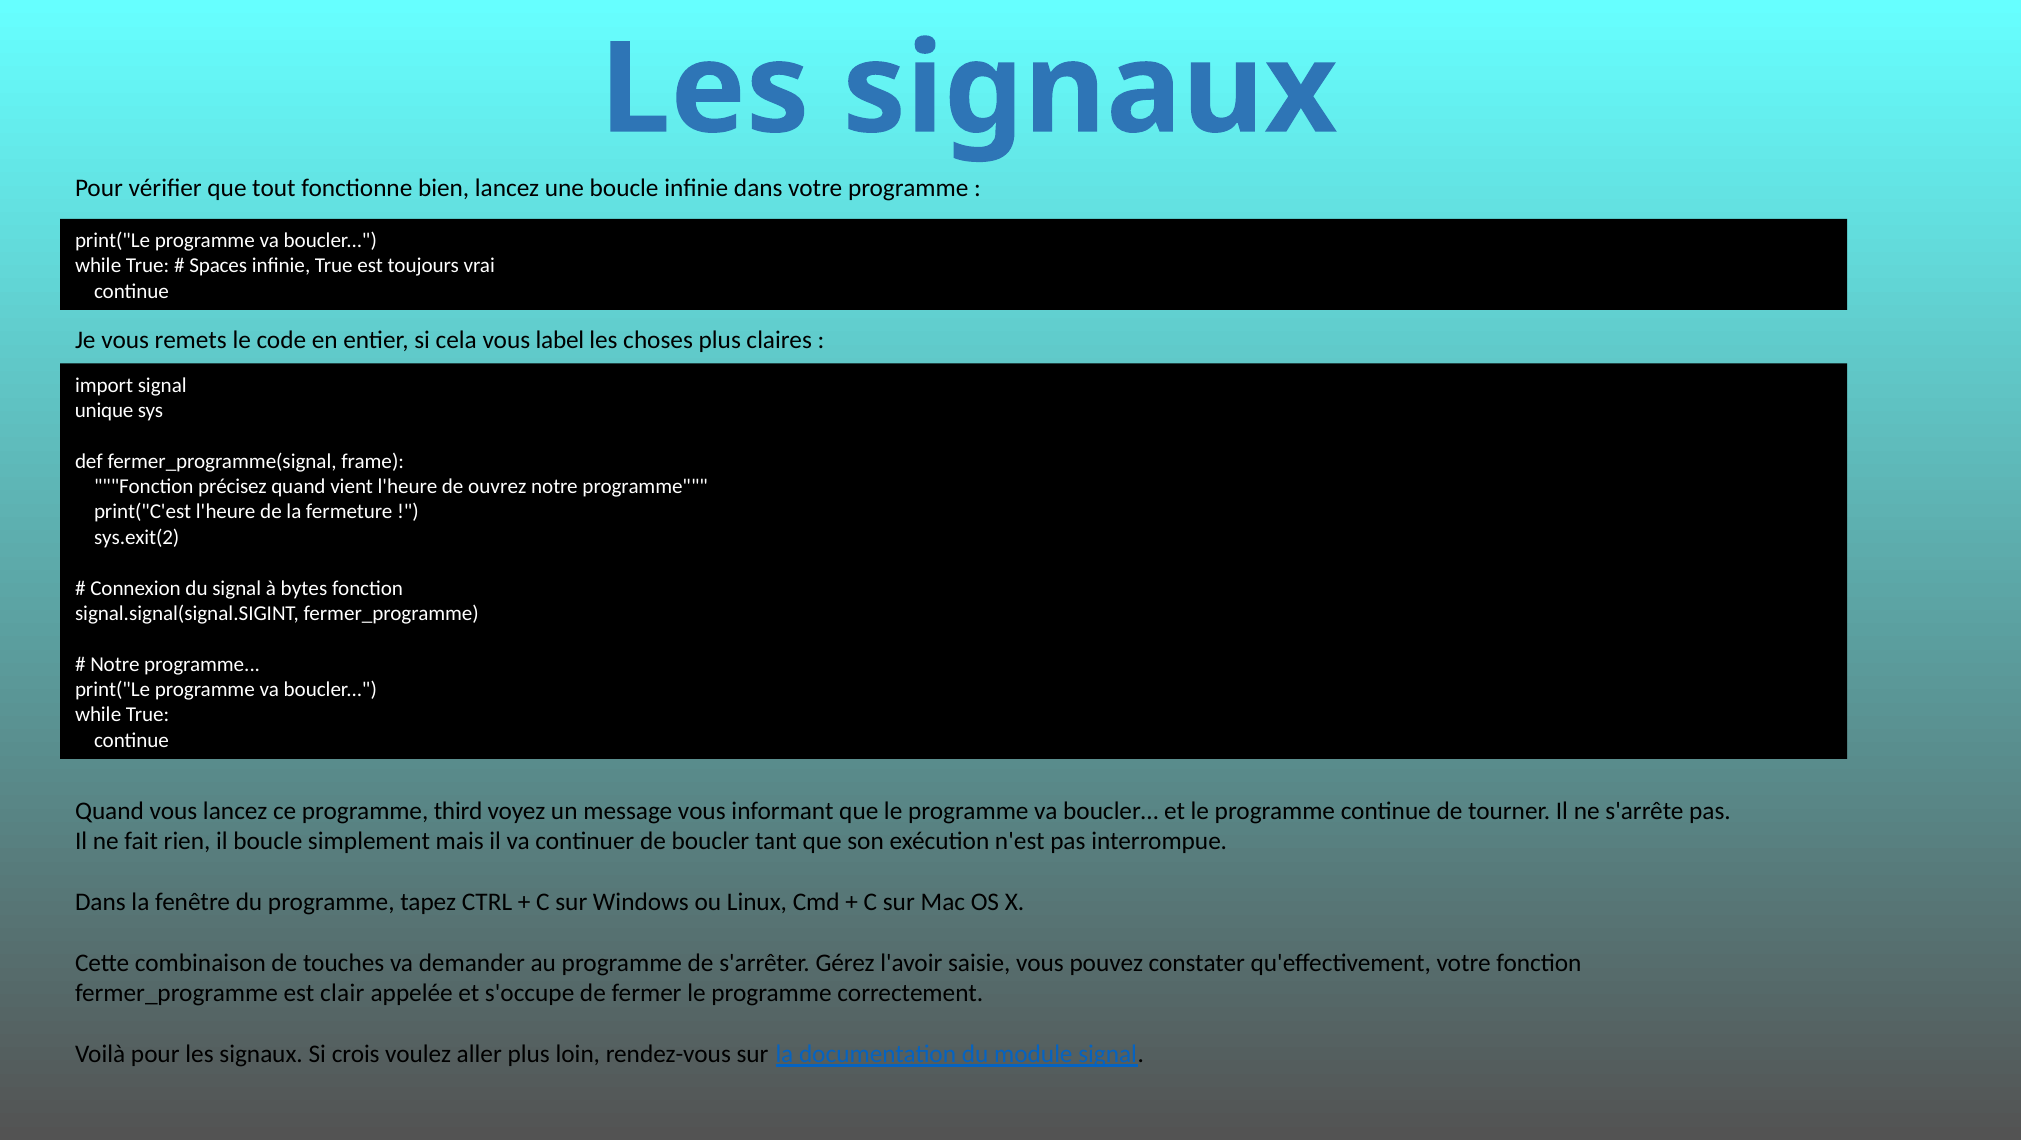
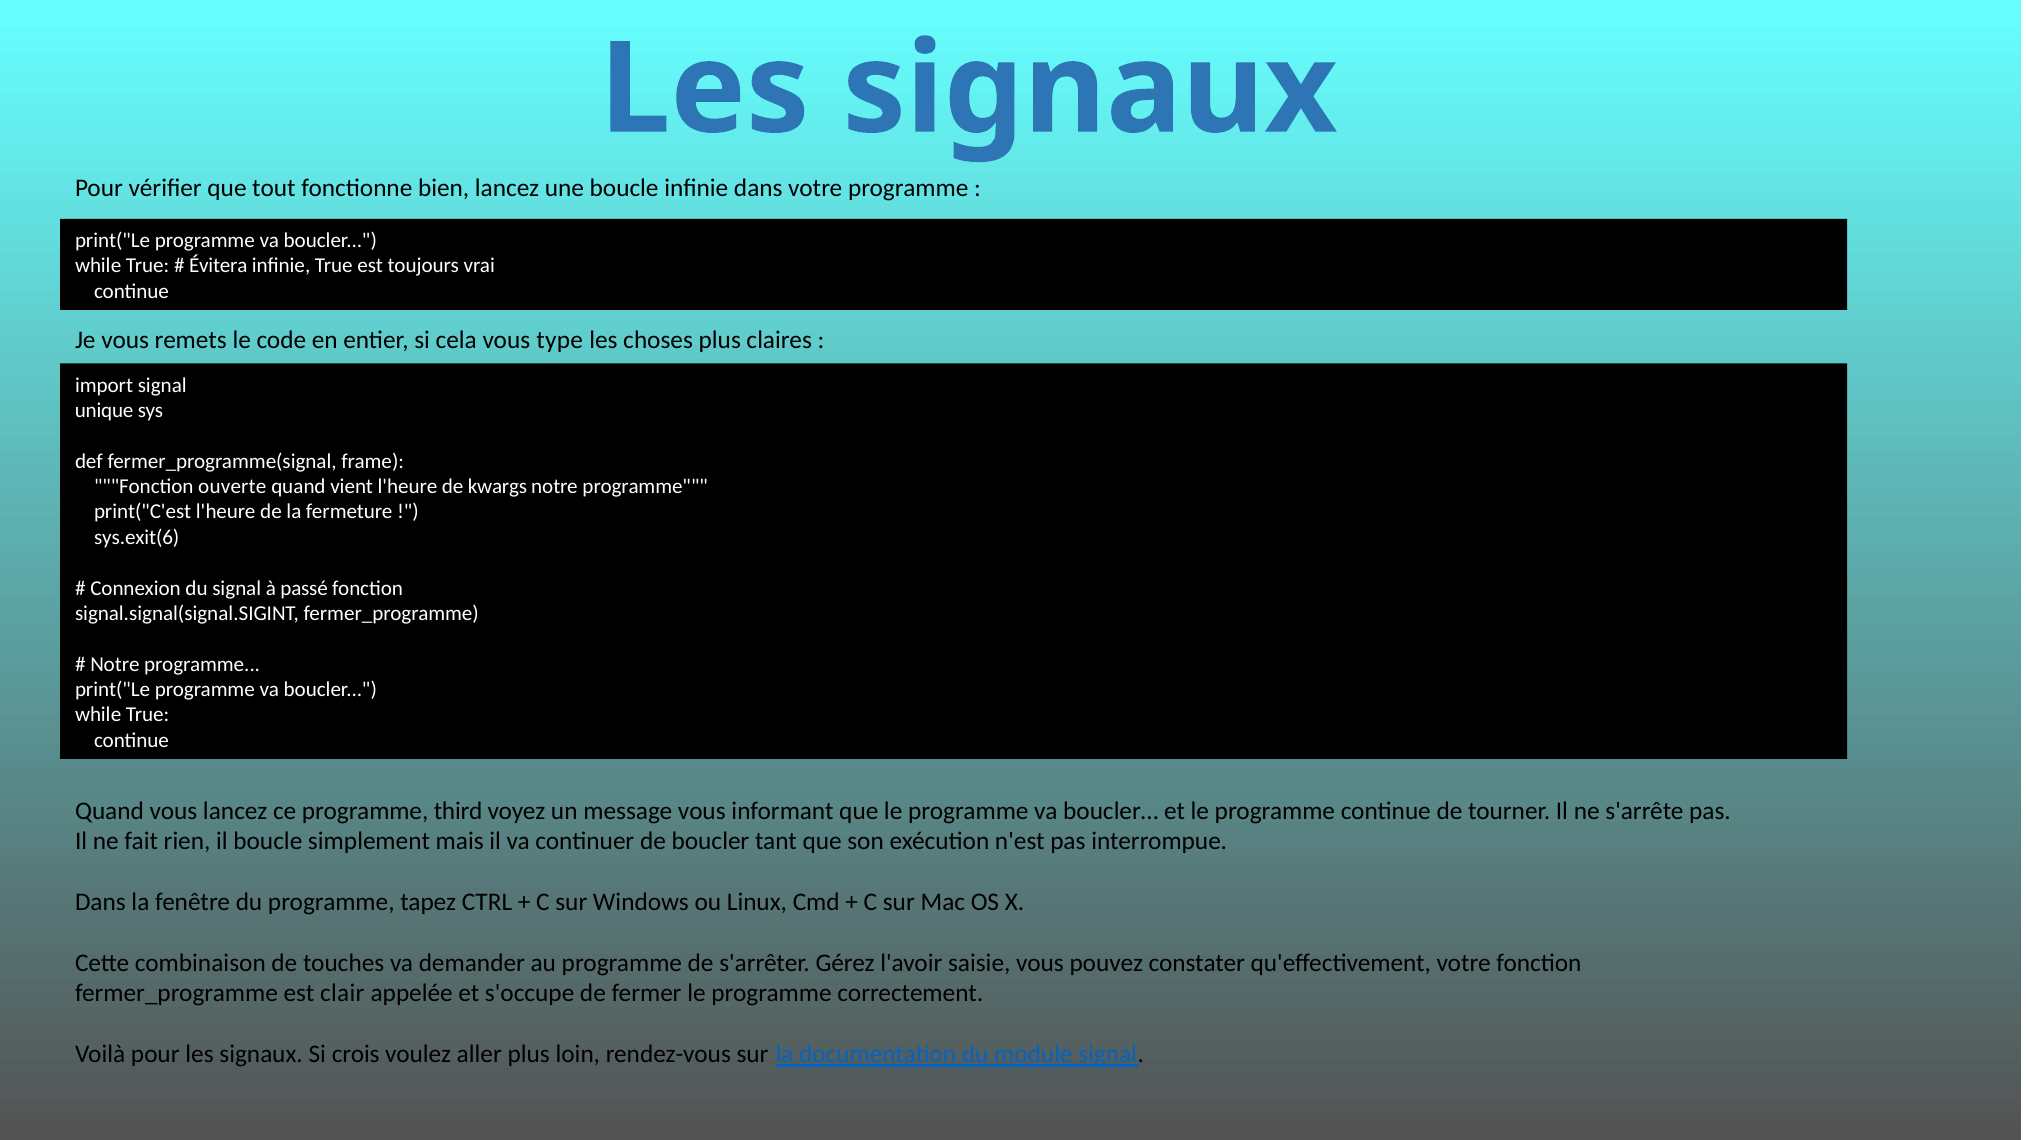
Spaces: Spaces -> Évitera (218, 266)
label: label -> type (560, 340)
précisez: précisez -> ouverte (232, 486)
ouvrez: ouvrez -> kwargs (497, 486)
sys.exit(2: sys.exit(2 -> sys.exit(6 (137, 537)
bytes: bytes -> passé (304, 588)
